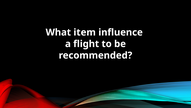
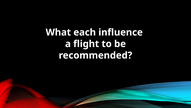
item: item -> each (85, 32)
